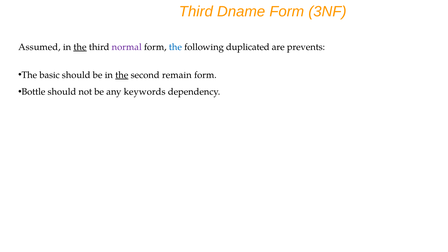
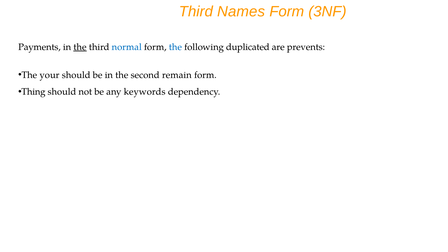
Dname: Dname -> Names (241, 12)
Assumed: Assumed -> Payments (39, 47)
normal colour: purple -> blue (127, 47)
basic: basic -> your (49, 75)
the underline: present -> none (122, 75)
Bottle: Bottle -> Thing (33, 92)
